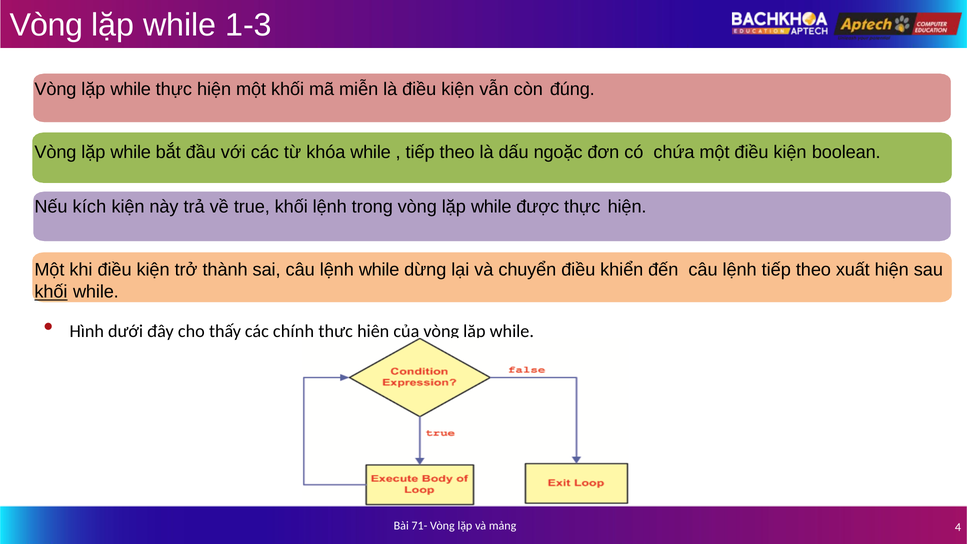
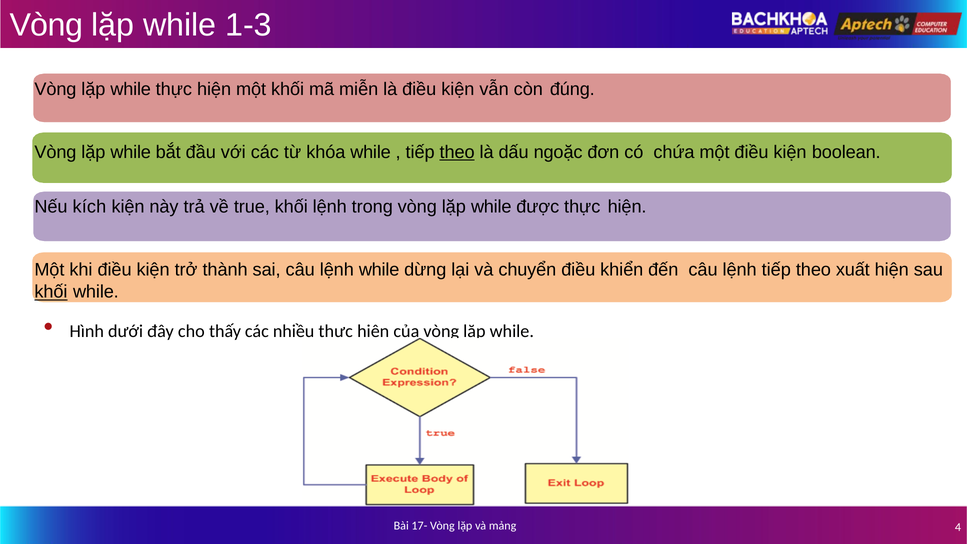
theo underline: none -> present (457, 152)
chính: chính -> nhiều (294, 331)
71-: 71- -> 17- (419, 526)
